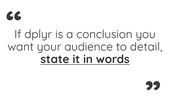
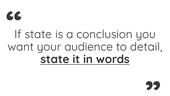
dplyr: dplyr -> state (38, 34)
